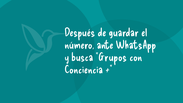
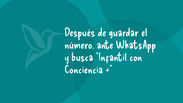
Grupos: Grupos -> Infantil (111, 57)
